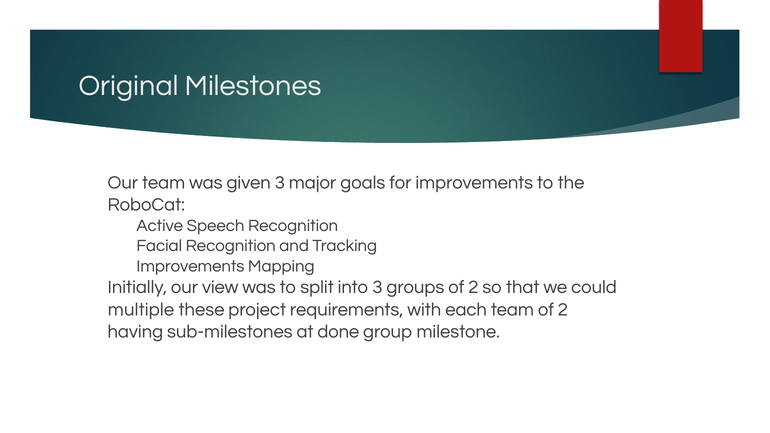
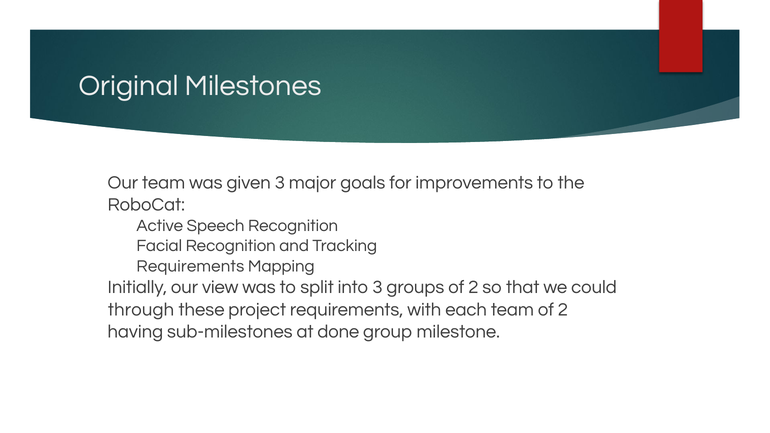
Improvements: Improvements -> Requirements (190, 266)
multiple: multiple -> through (141, 310)
